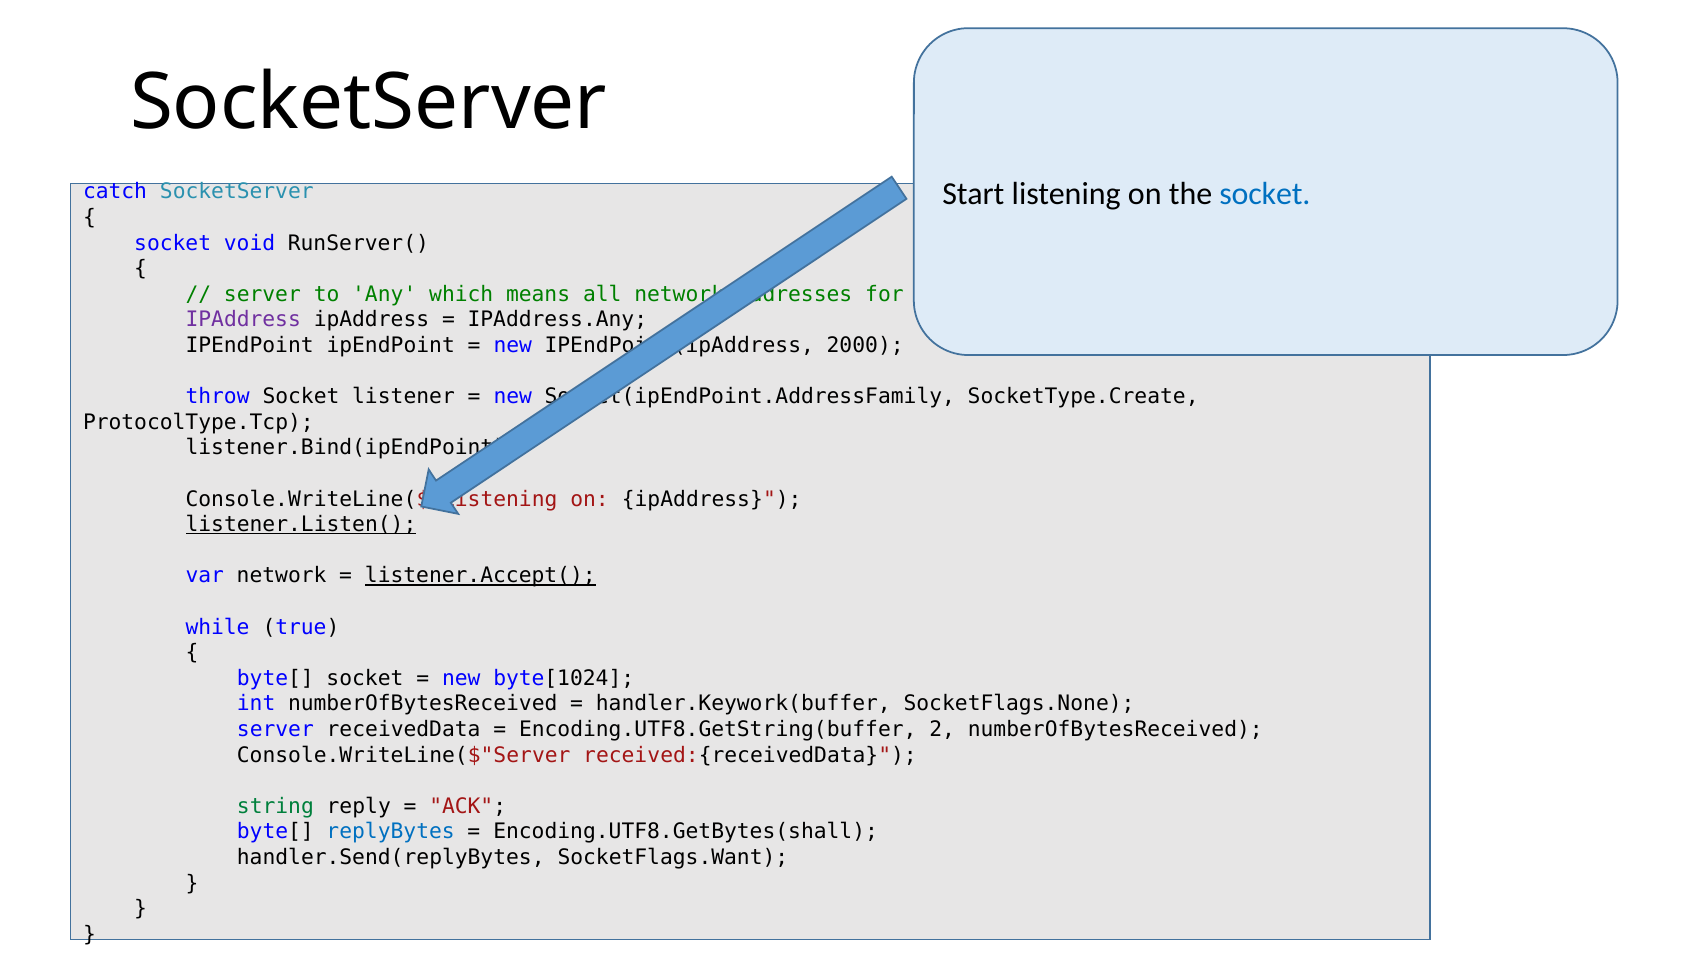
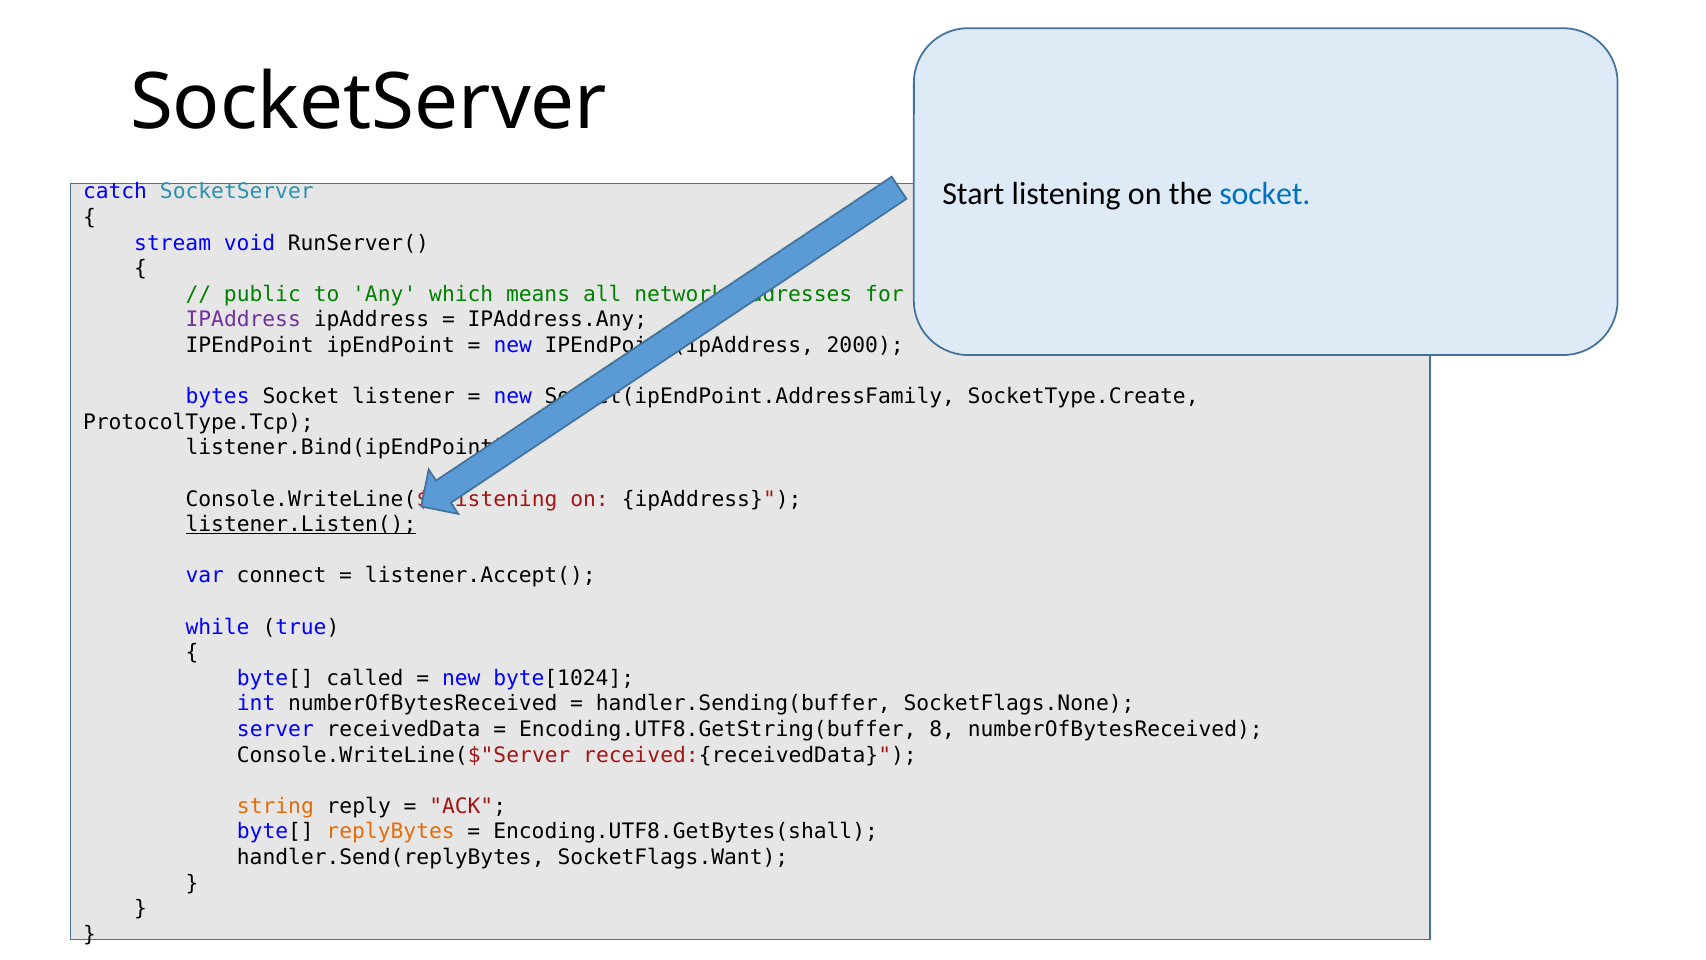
socket: socket -> stream (173, 243)
server: server -> public (262, 294)
throw: throw -> bytes (218, 396)
var network: network -> connect (282, 576)
listener.Accept( underline: present -> none (480, 576)
byte[ socket: socket -> called (365, 678)
handler.Keywork(buffer: handler.Keywork(buffer -> handler.Sending(buffer (743, 704)
2: 2 -> 8 (942, 729)
string colour: green -> orange (275, 806)
replyBytes colour: blue -> orange (391, 831)
